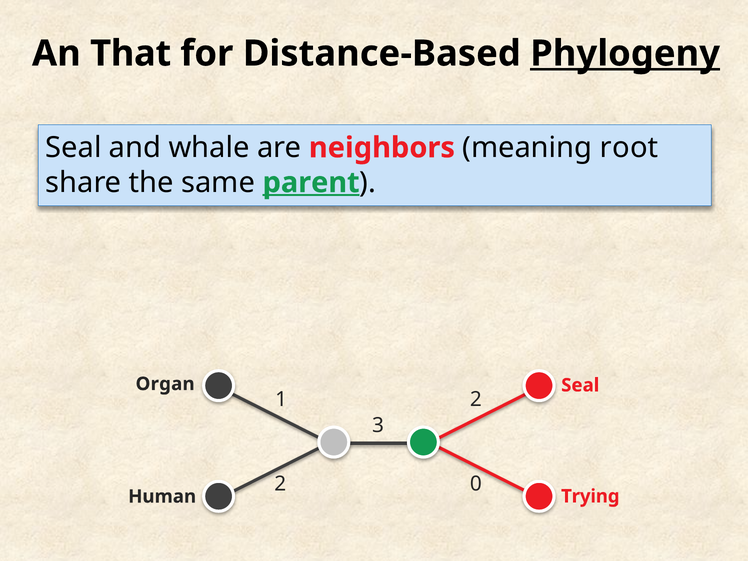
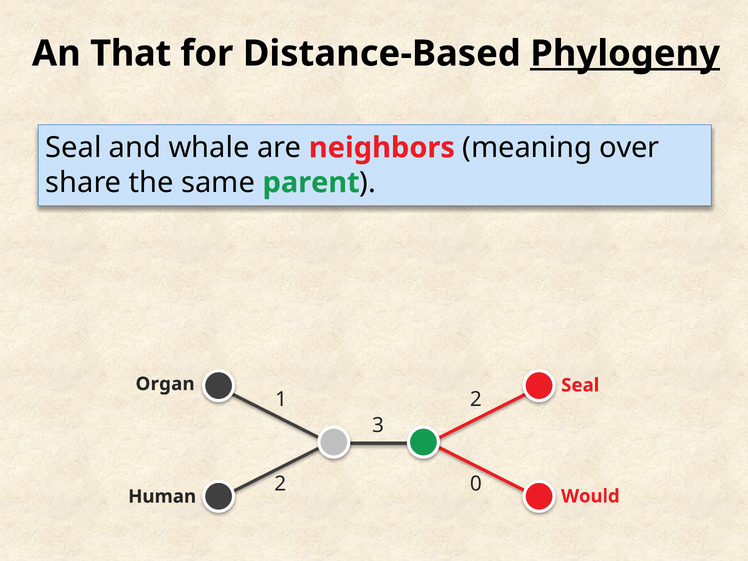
root: root -> over (629, 148)
parent underline: present -> none (311, 183)
Trying: Trying -> Would (590, 496)
